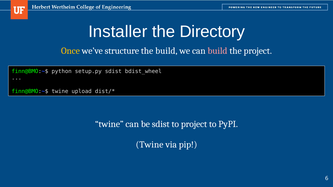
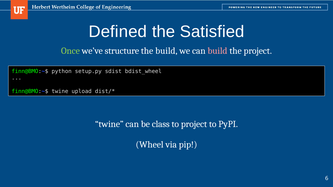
Installer: Installer -> Defined (118, 32)
Directory: Directory -> Satisfied (212, 32)
Once colour: yellow -> light green (70, 51)
be sdist: sdist -> class (161, 124)
Twine: Twine -> Wheel (150, 145)
